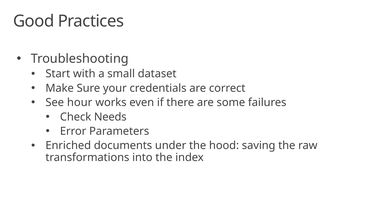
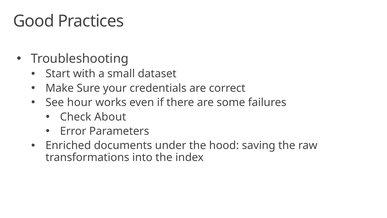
Needs: Needs -> About (110, 117)
